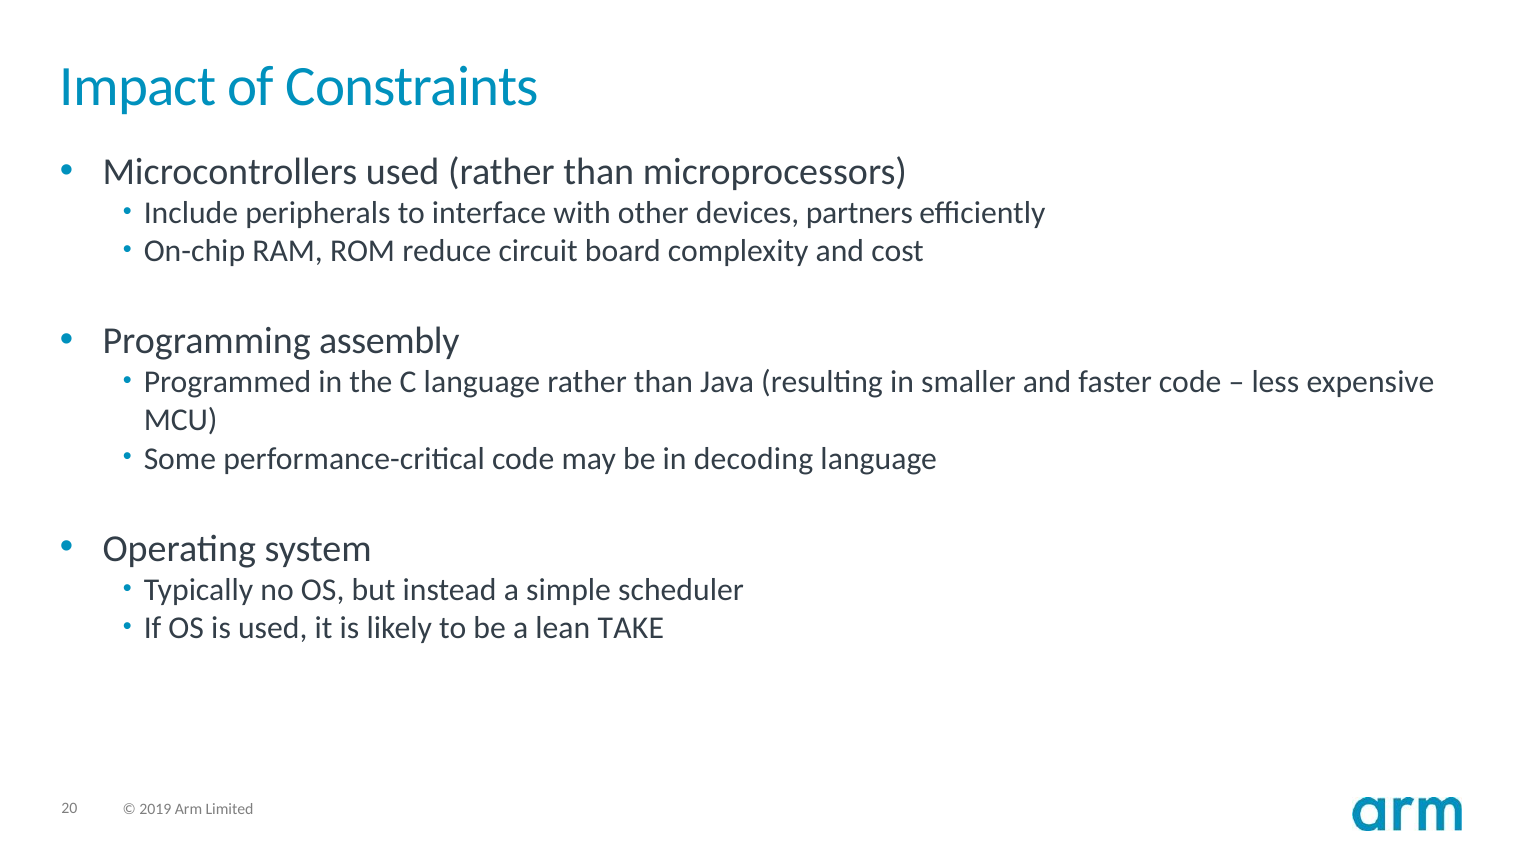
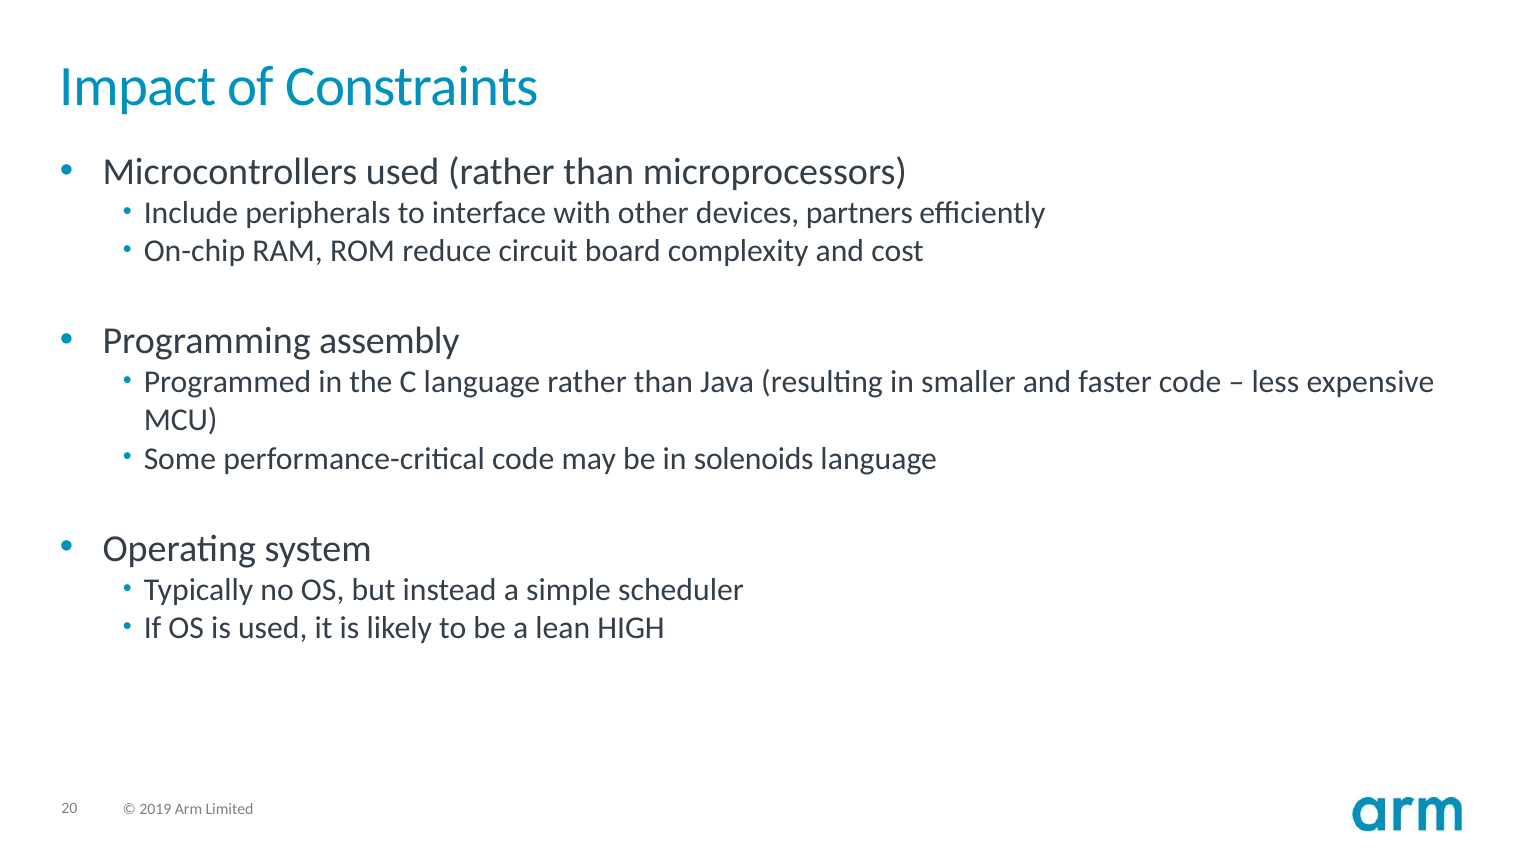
decoding: decoding -> solenoids (754, 458)
TAKE: TAKE -> HIGH (631, 628)
